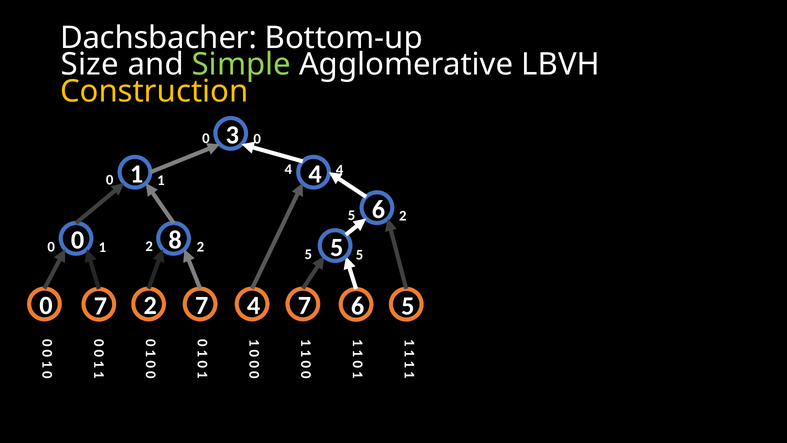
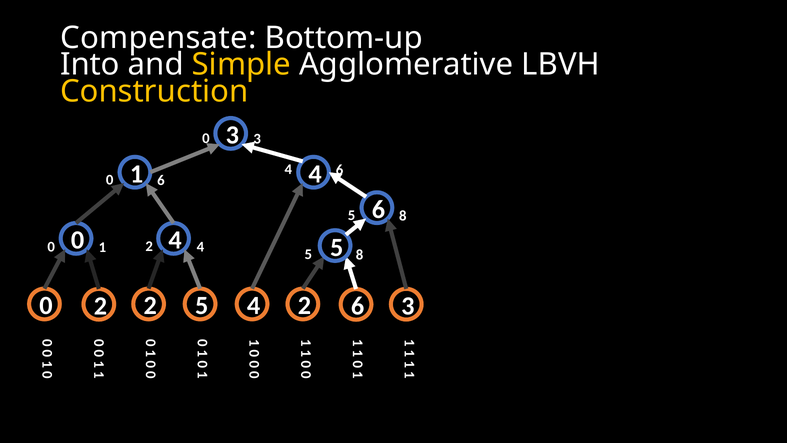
Dachsbacher: Dachsbacher -> Compensate (158, 38)
Size: Size -> Into (90, 65)
Simple colour: light green -> yellow (241, 65)
0: 0 -> 3 (257, 139)
4: 4 -> 6 (340, 170)
1: 1 -> 6 (161, 180)
2: 2 -> 8 (403, 215)
0 8: 8 -> 4 (175, 240)
2 2: 2 -> 4 (200, 247)
5: 5 -> 8 (360, 254)
7: 7 -> 2 (100, 306)
7: 7 -> 5 (202, 306)
7: 7 -> 2 (304, 306)
6 5: 5 -> 3 (408, 306)
